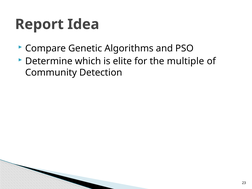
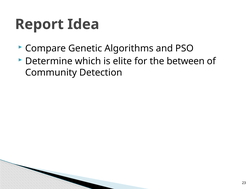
multiple: multiple -> between (186, 61)
